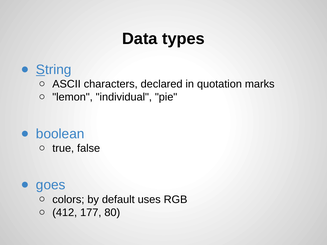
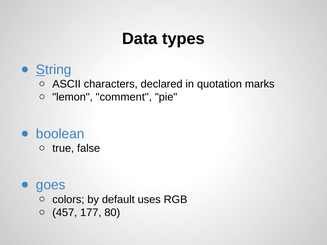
individual: individual -> comment (124, 97)
412: 412 -> 457 (65, 213)
